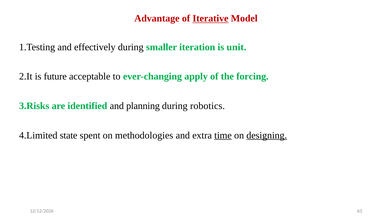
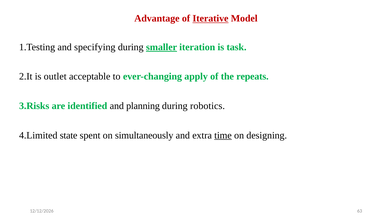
effectively: effectively -> specifying (95, 47)
smaller underline: none -> present (162, 47)
unit: unit -> task (237, 47)
future: future -> outlet (55, 76)
forcing: forcing -> repeats (252, 76)
methodologies: methodologies -> simultaneously (144, 135)
designing underline: present -> none (267, 135)
